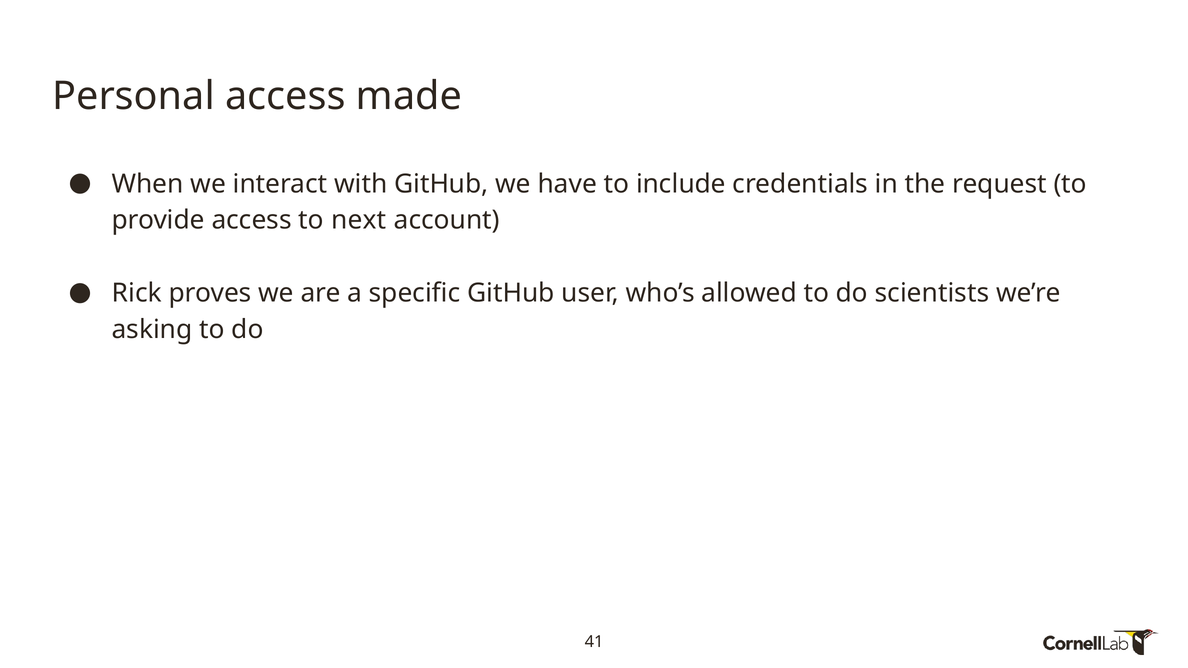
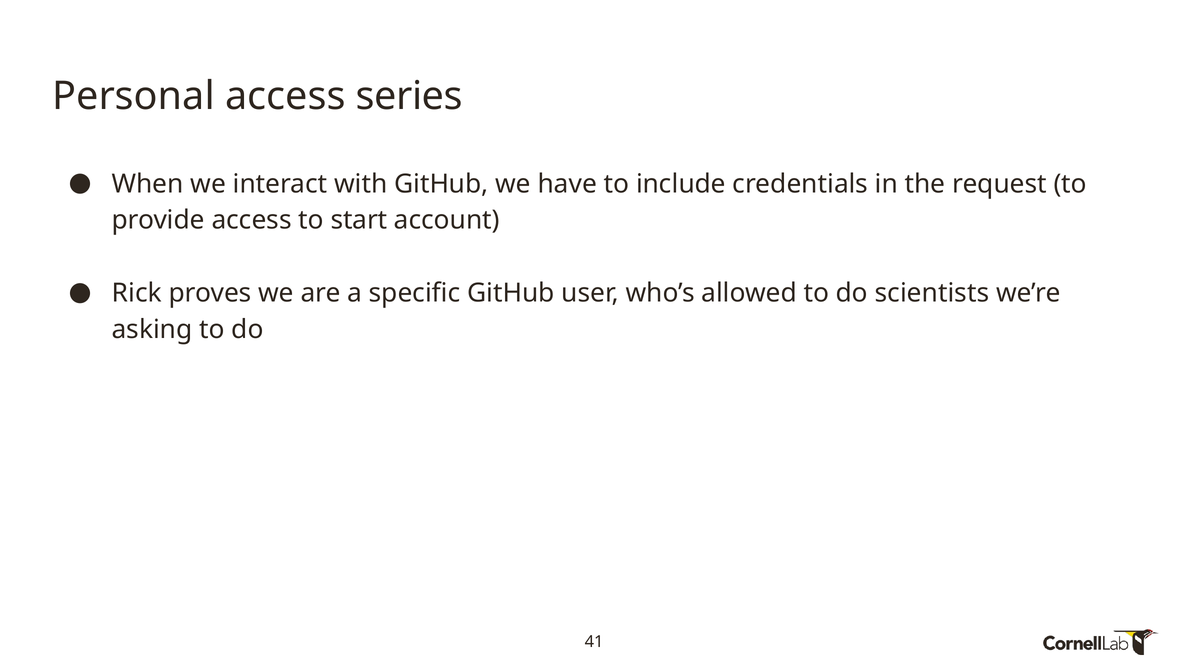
made: made -> series (409, 96)
next: next -> start (359, 220)
